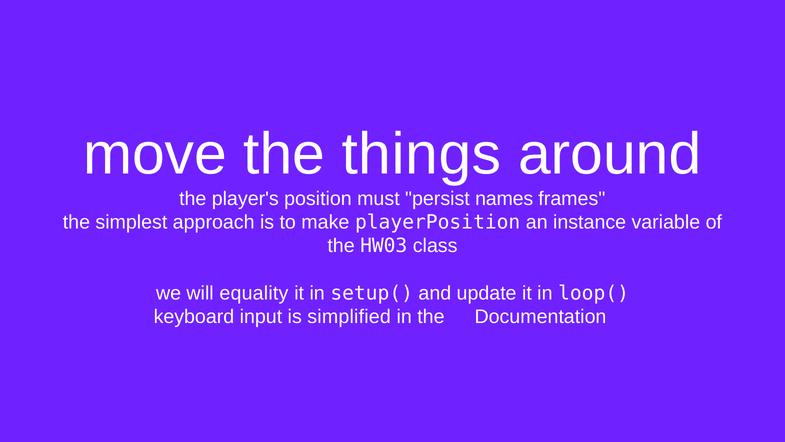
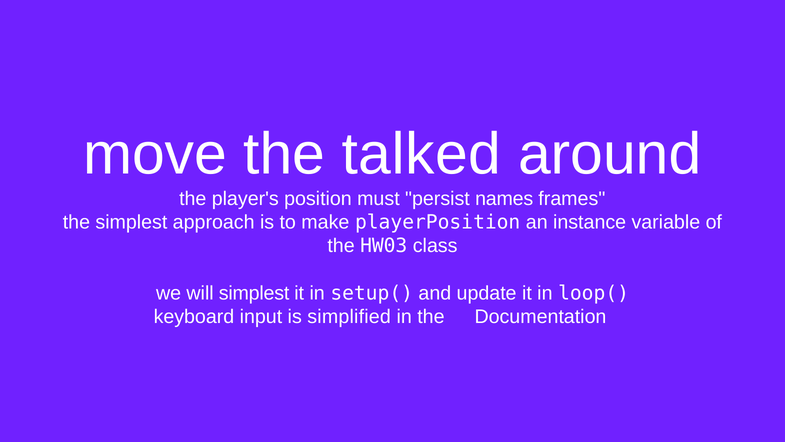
things: things -> talked (421, 154)
will equality: equality -> simplest (254, 293)
